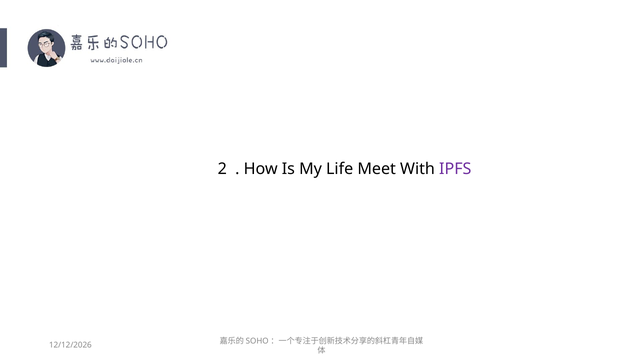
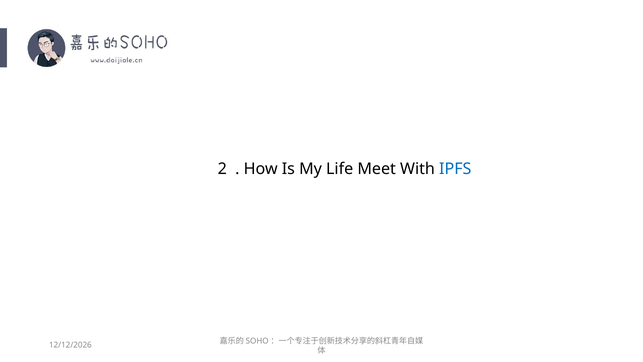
IPFS colour: purple -> blue (455, 169)
